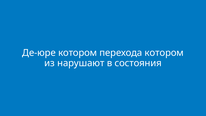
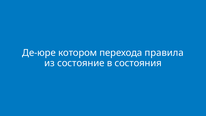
перехода котором: котором -> правила (164, 53)
нарушают: нарушают -> состояние (81, 63)
